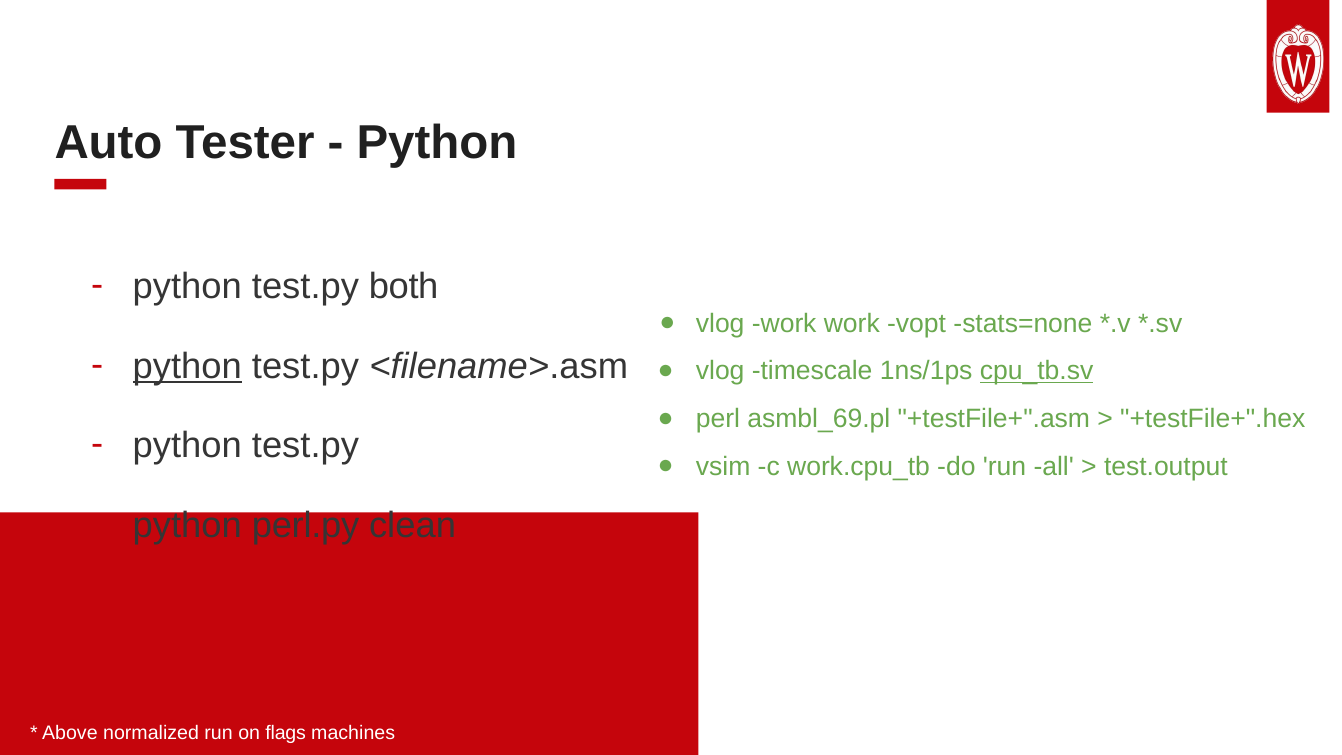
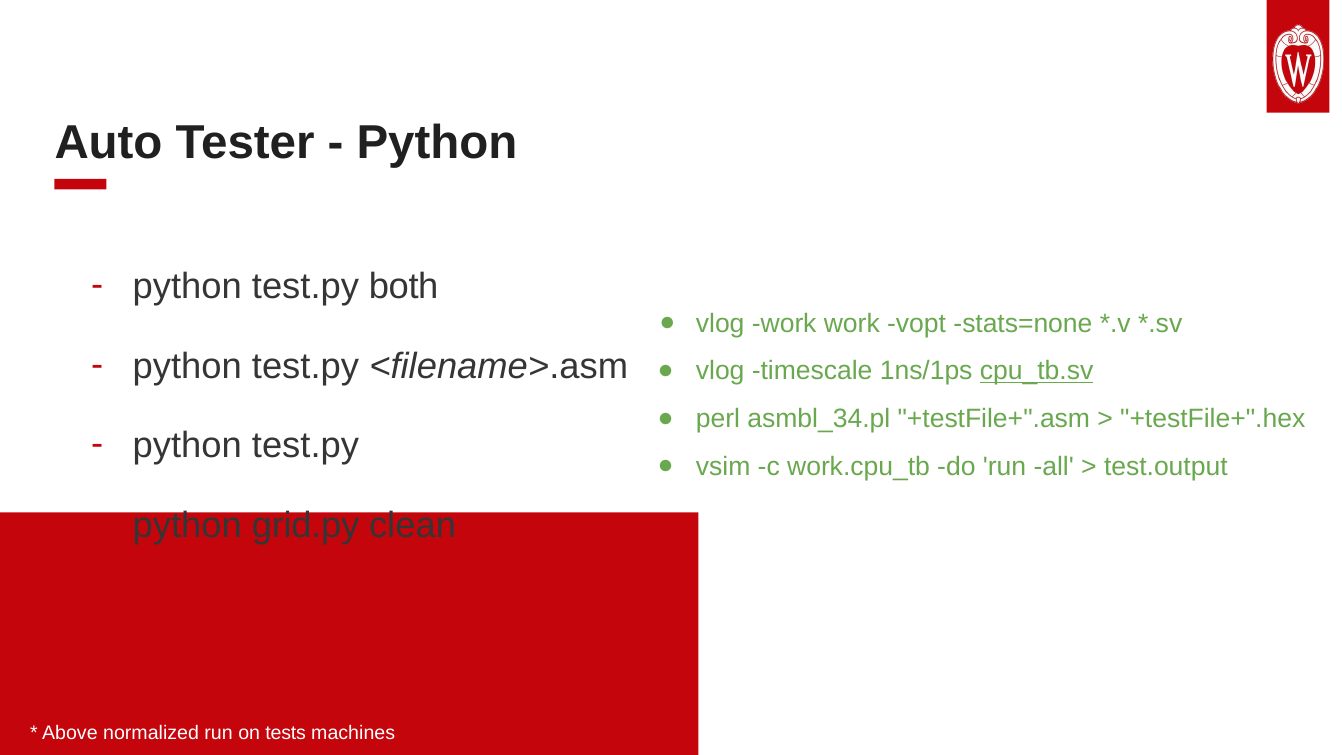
python underline: present -> none (187, 366)
asmbl_69.pl: asmbl_69.pl -> asmbl_34.pl (819, 419)
perl.py: perl.py -> grid.py (306, 525)
flags: flags -> tests (286, 733)
